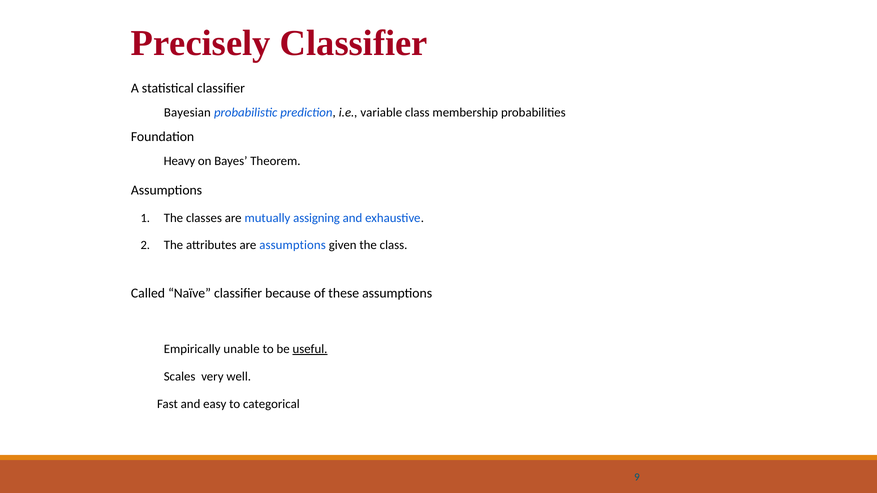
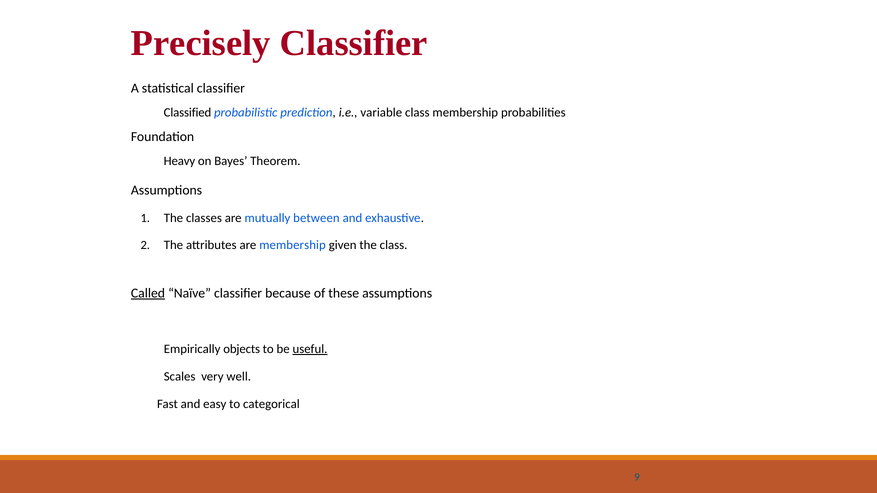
Bayesian: Bayesian -> Classified (188, 113)
assigning: assigning -> between (316, 218)
are assumptions: assumptions -> membership (293, 245)
Called underline: none -> present (148, 293)
unable: unable -> objects (242, 349)
